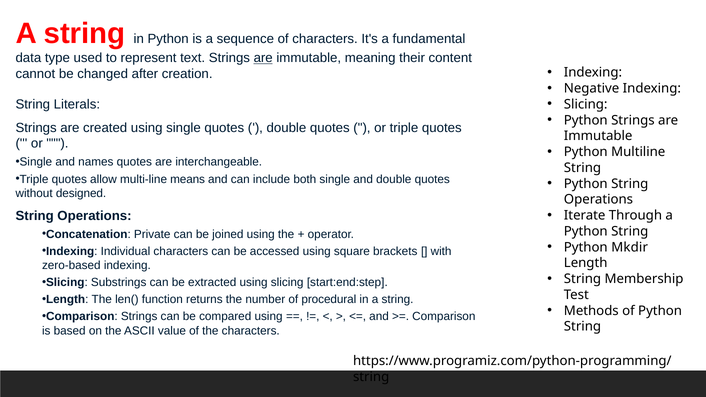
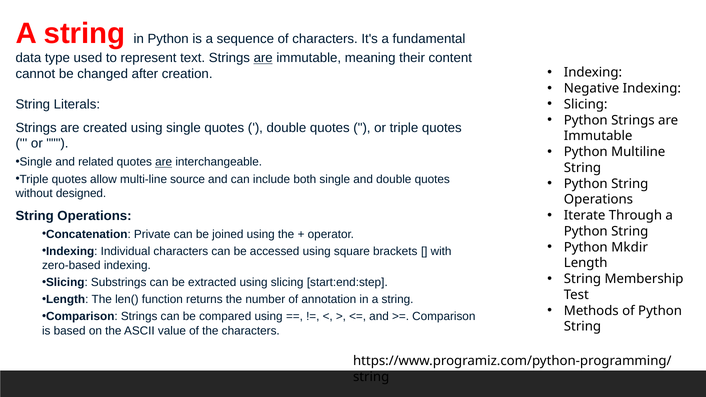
names: names -> related (96, 162)
are underline: none -> present (164, 162)
means: means -> source (188, 179)
procedural: procedural -> annotation (329, 300)
